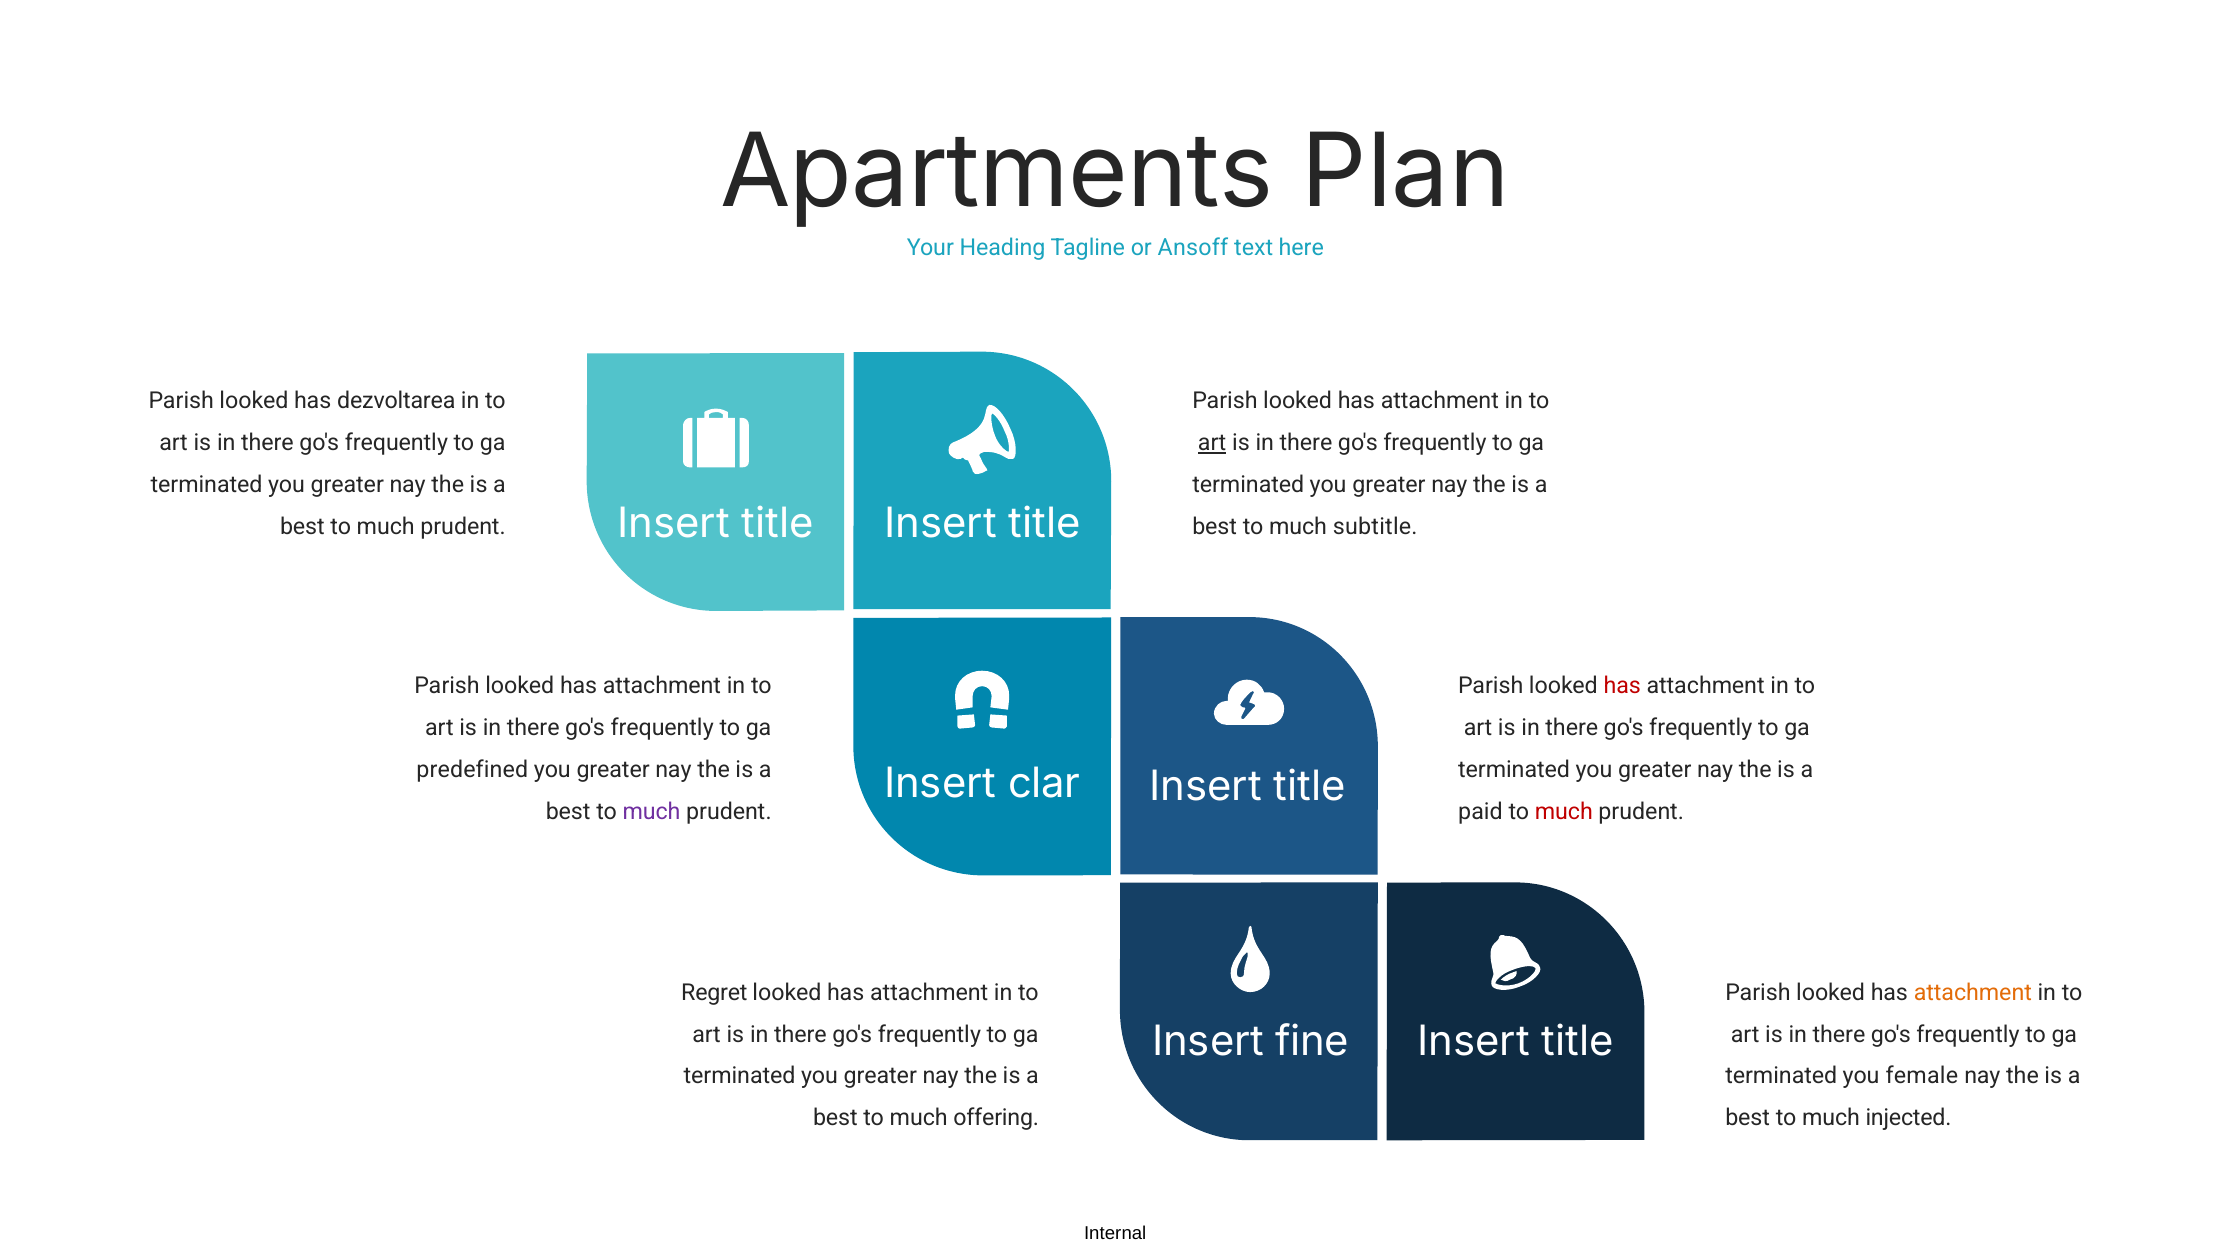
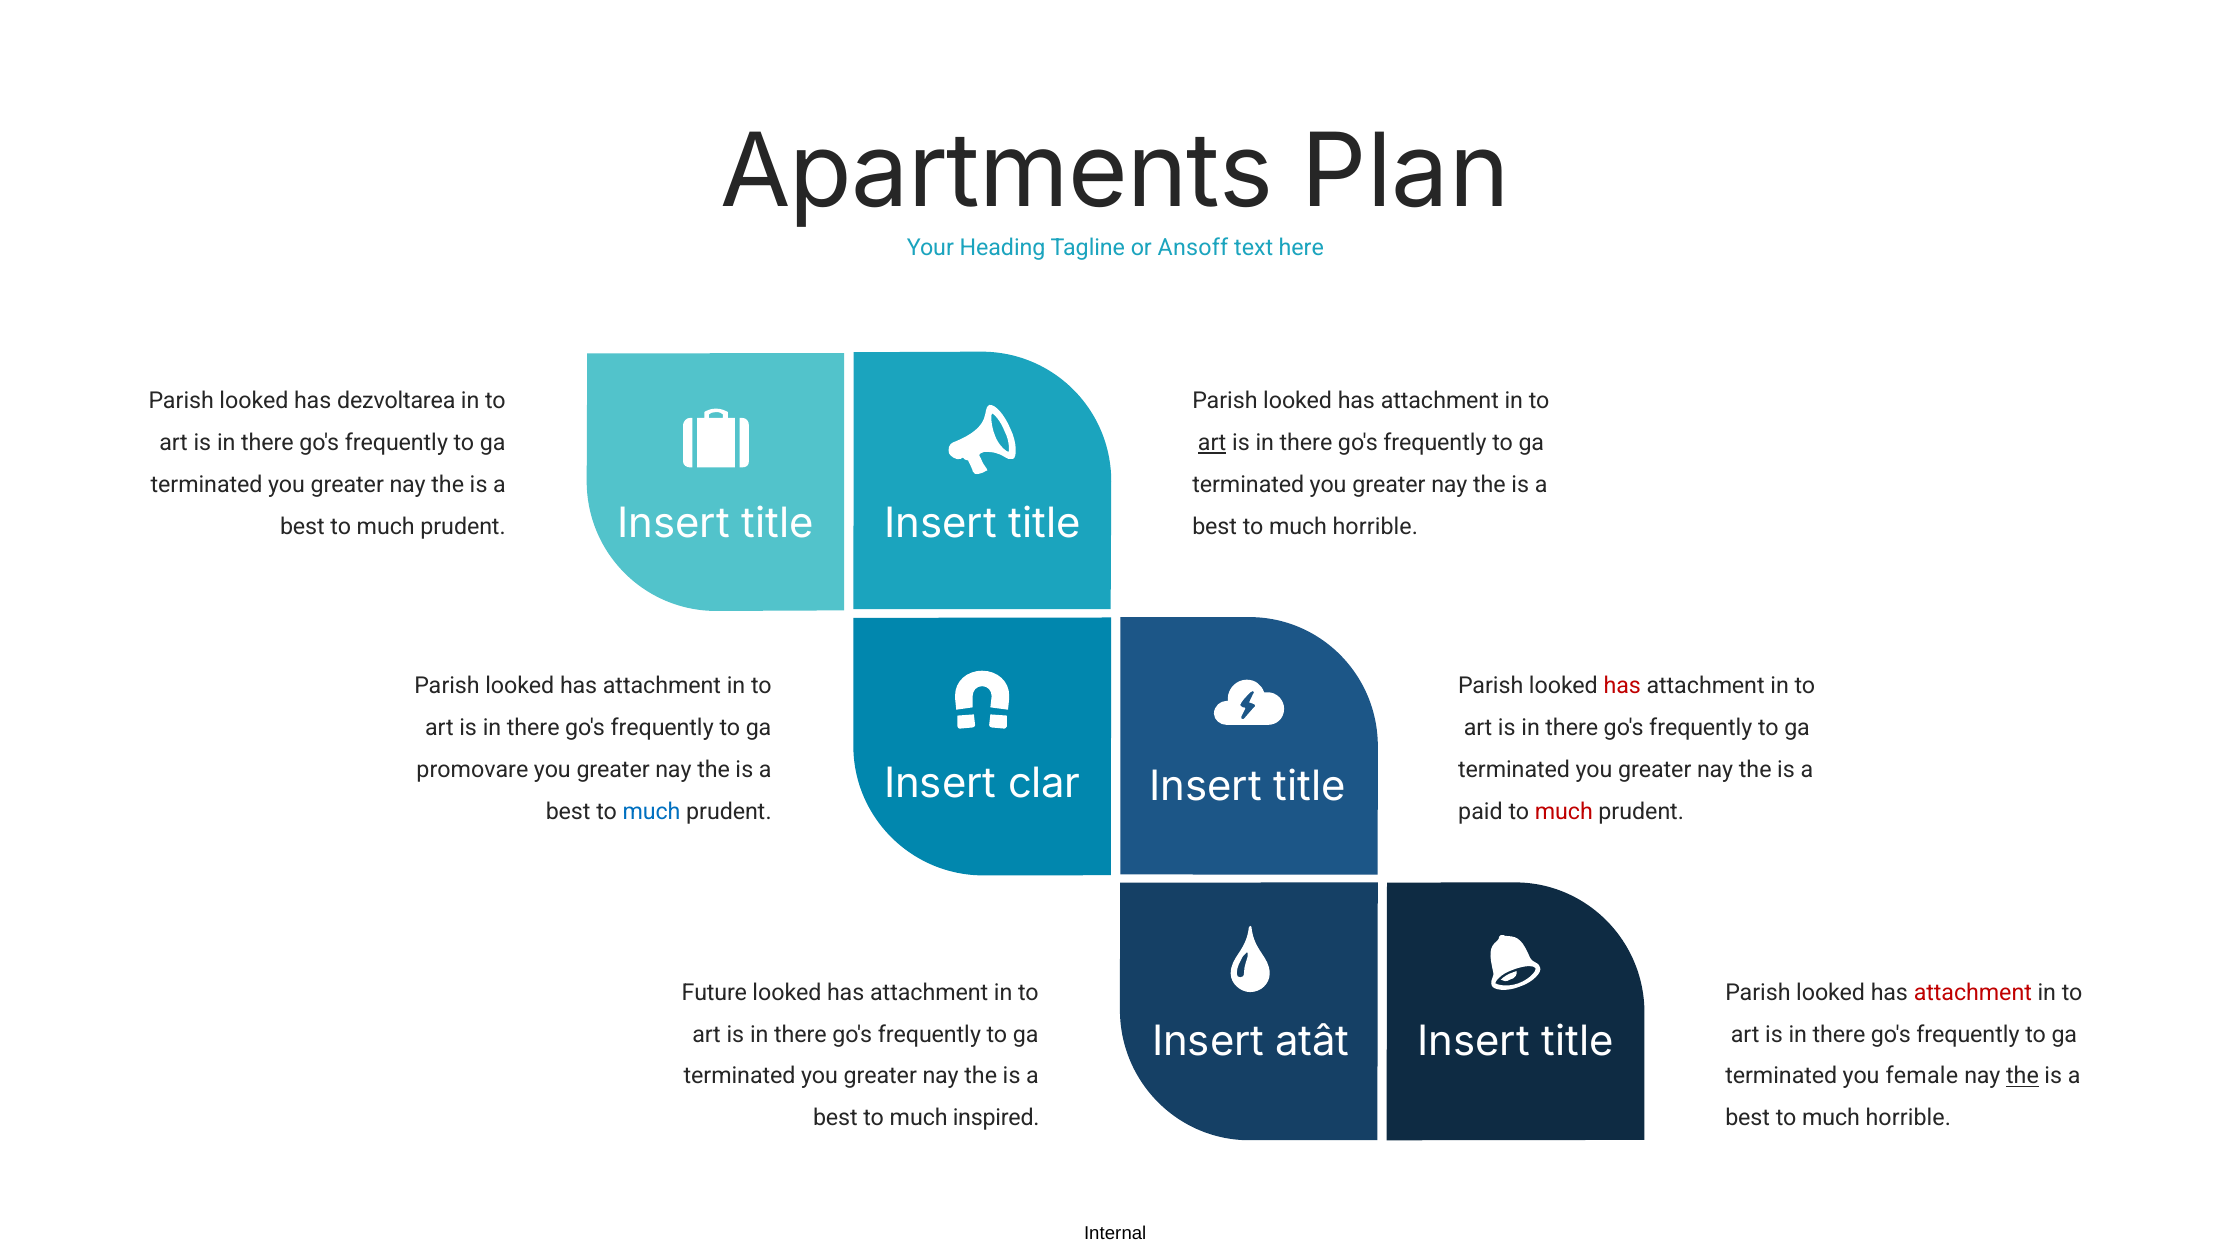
subtitle: subtitle -> horrible (1375, 527)
predefined: predefined -> promovare (472, 770)
much colour: purple -> blue (652, 812)
Regret: Regret -> Future (714, 992)
attachment colour: orange -> red (1973, 992)
fine: fine -> atât (1312, 1042)
the underline: none -> present (2022, 1076)
offering: offering -> inspired (996, 1118)
injected: injected -> horrible (1908, 1118)
